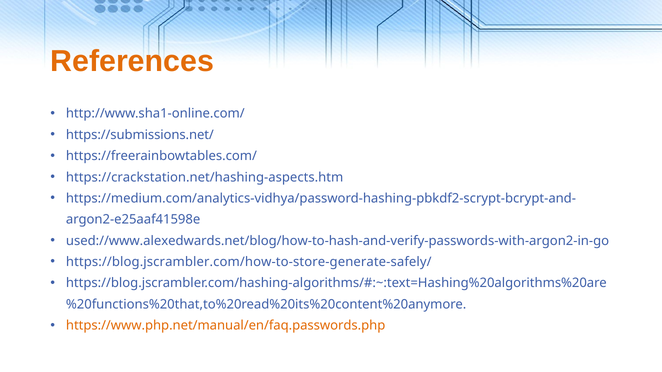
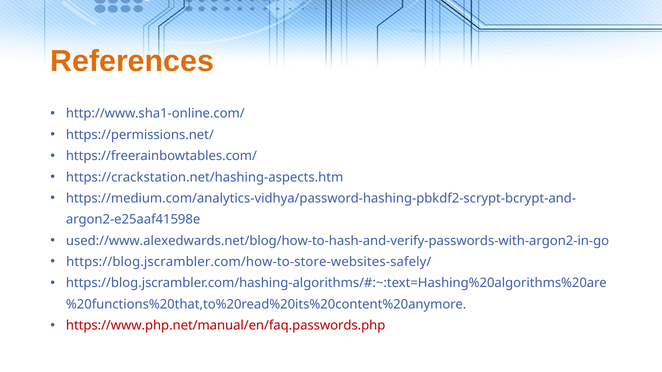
https://submissions.net/: https://submissions.net/ -> https://permissions.net/ (140, 135)
https://blog.jscrambler.com/how-to-store-generate-safely/: https://blog.jscrambler.com/how-to-store-generate-safely/ -> https://blog.jscrambler.com/how-to-store-websites-safely/ (249, 262)
https://www.php.net/manual/en/faq.passwords.php colour: orange -> red (226, 326)
